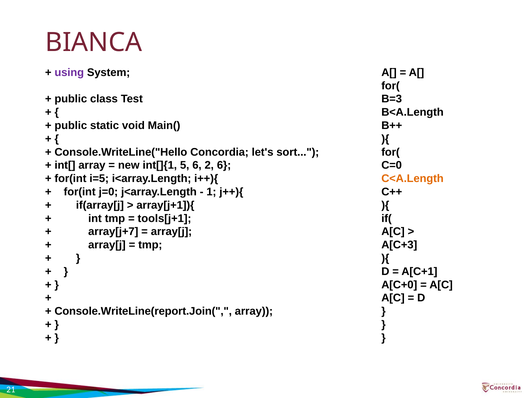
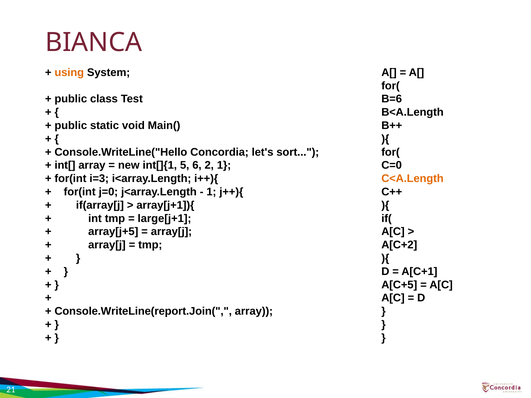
using colour: purple -> orange (69, 72)
B=3: B=3 -> B=6 (392, 99)
2 6: 6 -> 1 (224, 165)
i=5: i=5 -> i=3 (99, 179)
tools[j+1: tools[j+1 -> large[j+1 (164, 219)
array[j+7: array[j+7 -> array[j+5 (113, 232)
A[C+3: A[C+3 -> A[C+2 (399, 245)
A[C+0: A[C+0 -> A[C+5 (399, 285)
